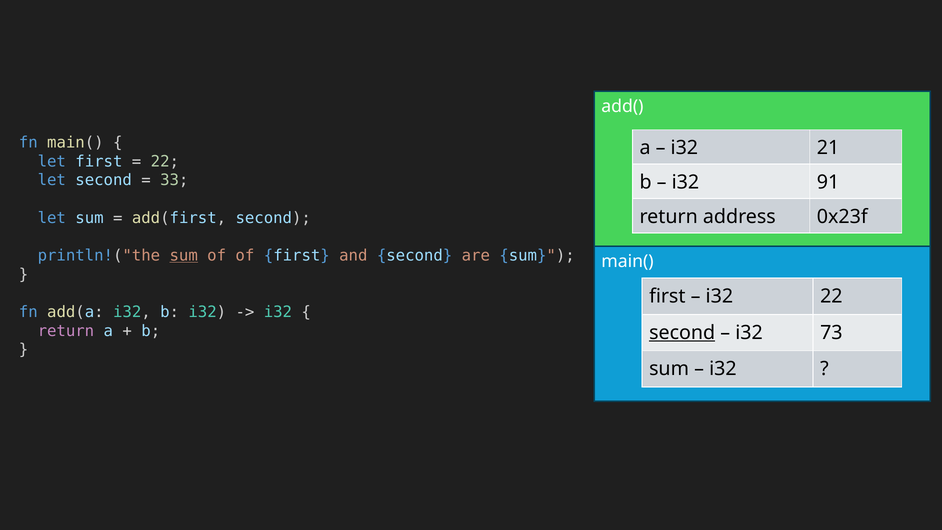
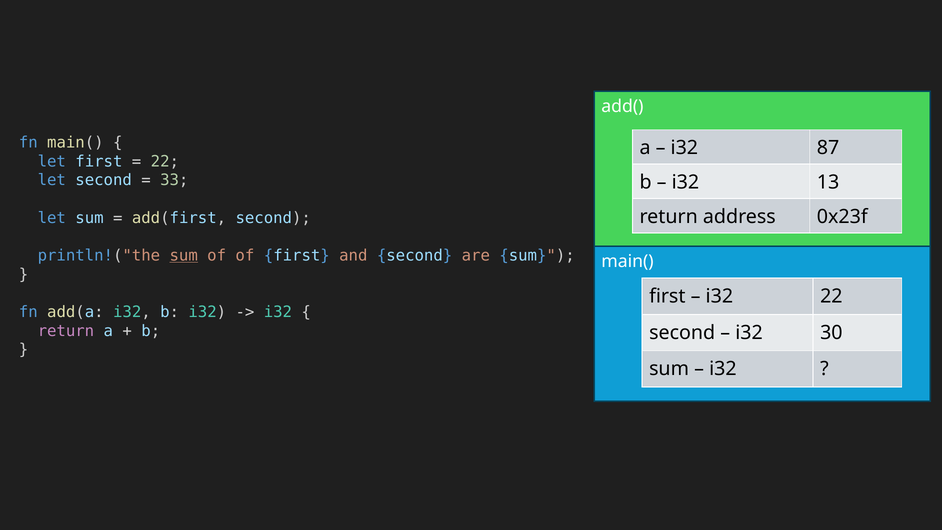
21: 21 -> 87 (828, 148)
91: 91 -> 13 (828, 182)
second underline: present -> none (682, 332)
73: 73 -> 30 (831, 332)
